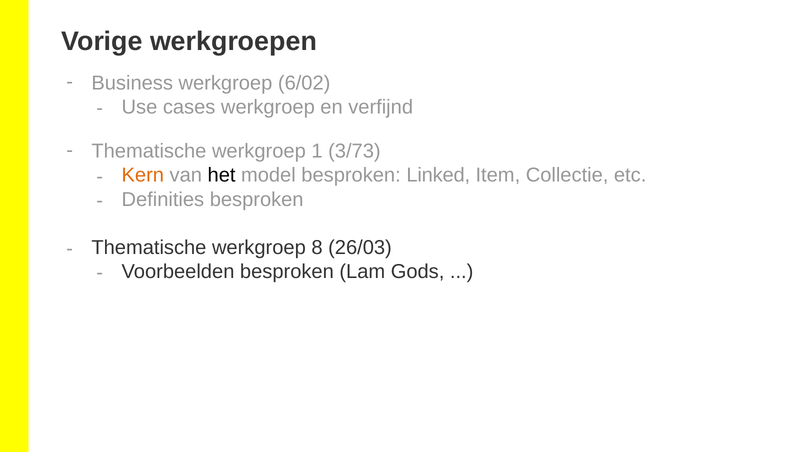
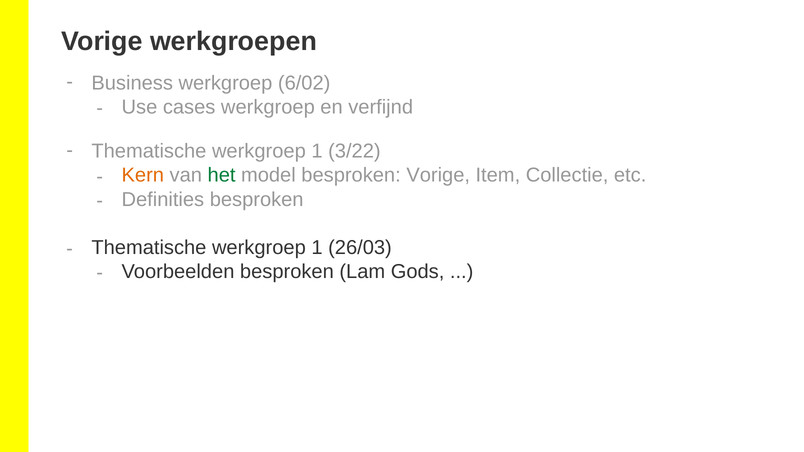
3/73: 3/73 -> 3/22 (354, 151)
het colour: black -> green (222, 175)
besproken Linked: Linked -> Vorige (438, 175)
8: 8 -> 1 (317, 248)
